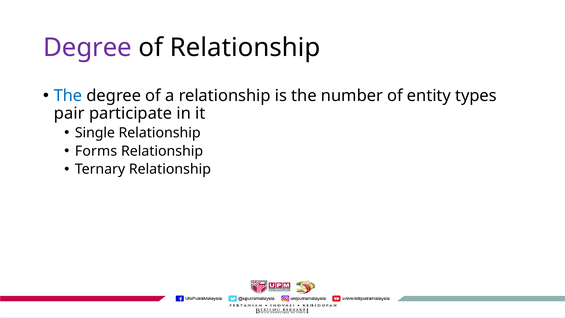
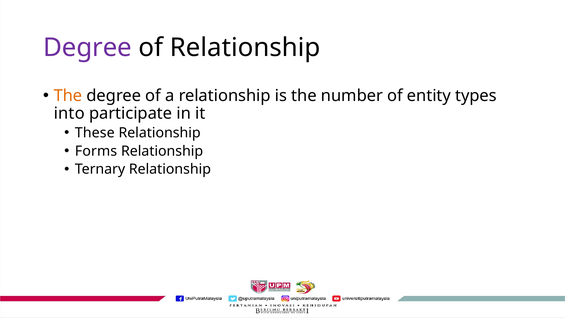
The colour: blue -> orange (68, 96)
pair: pair -> into (69, 113)
Single: Single -> These (95, 133)
